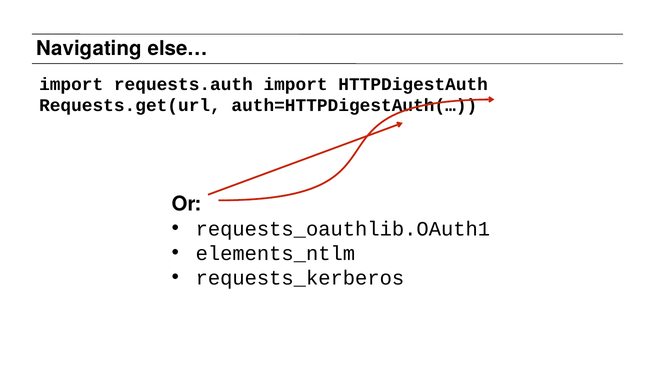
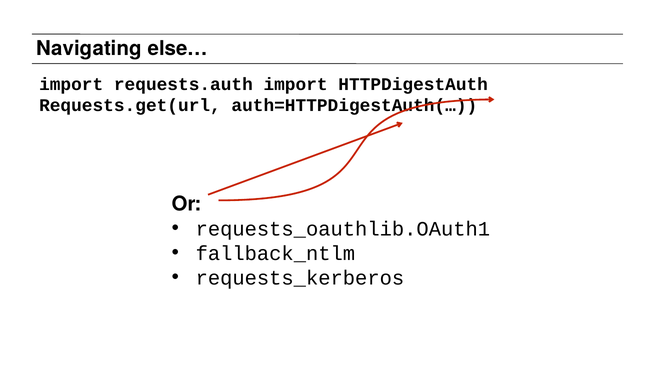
elements_ntlm: elements_ntlm -> fallback_ntlm (275, 253)
